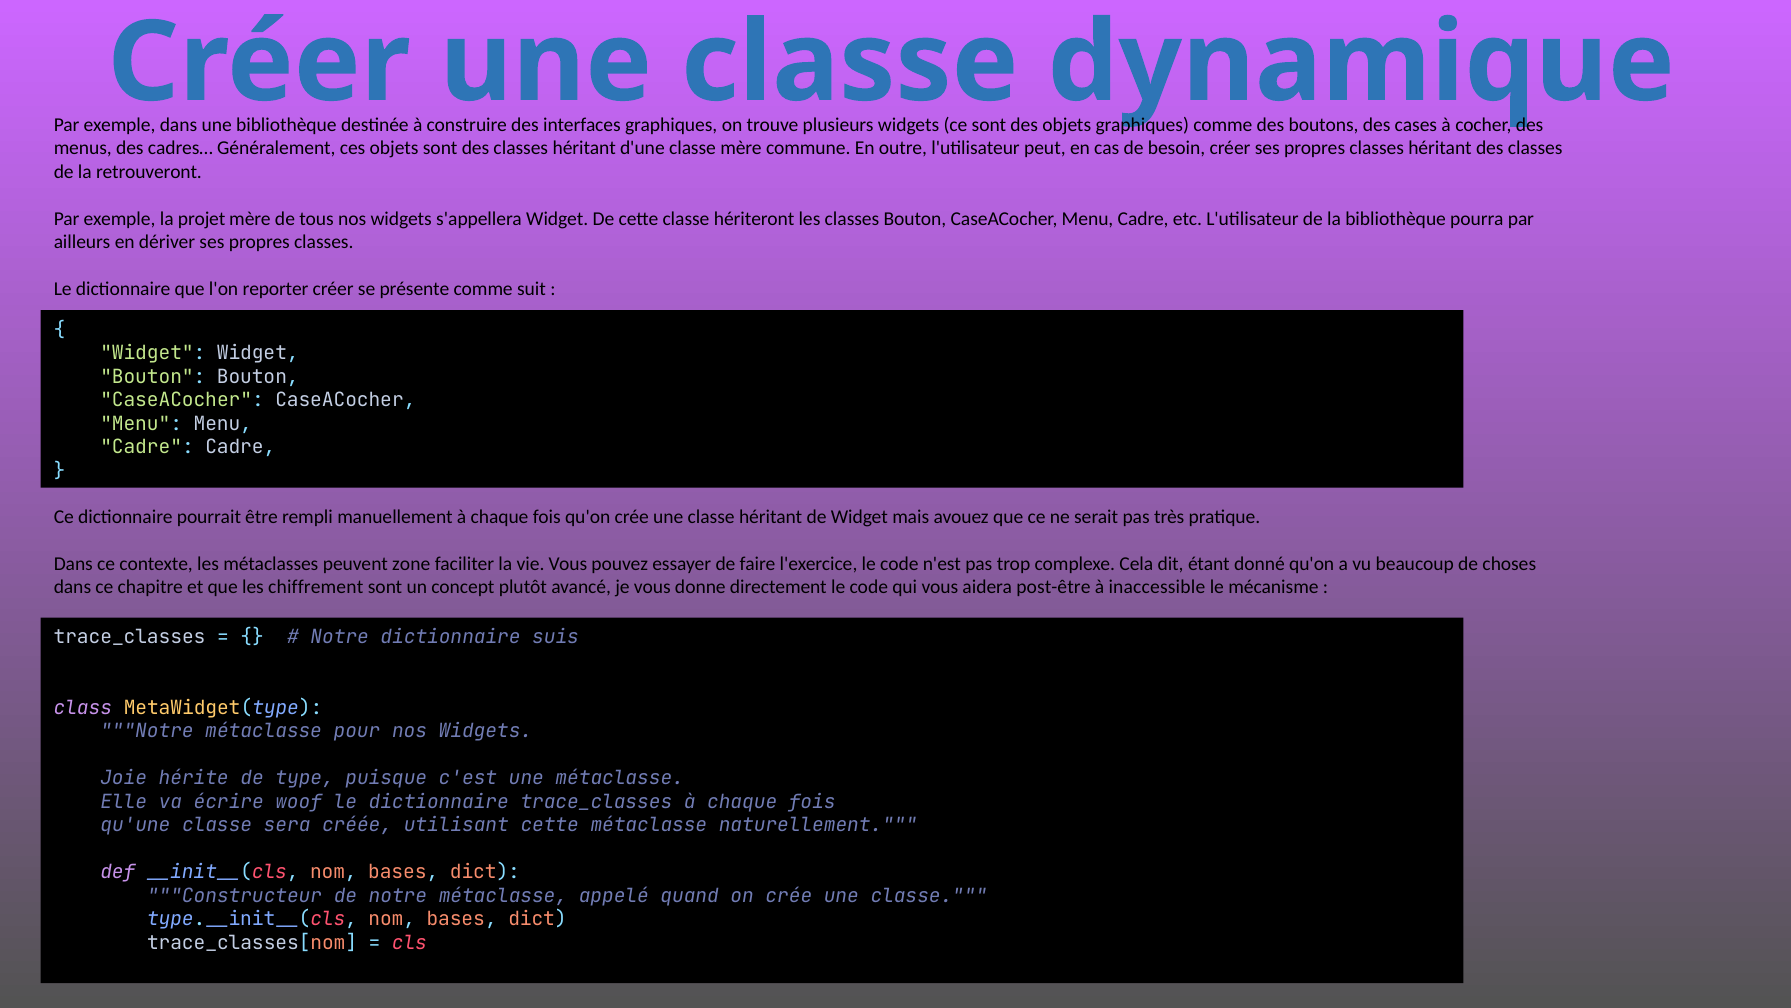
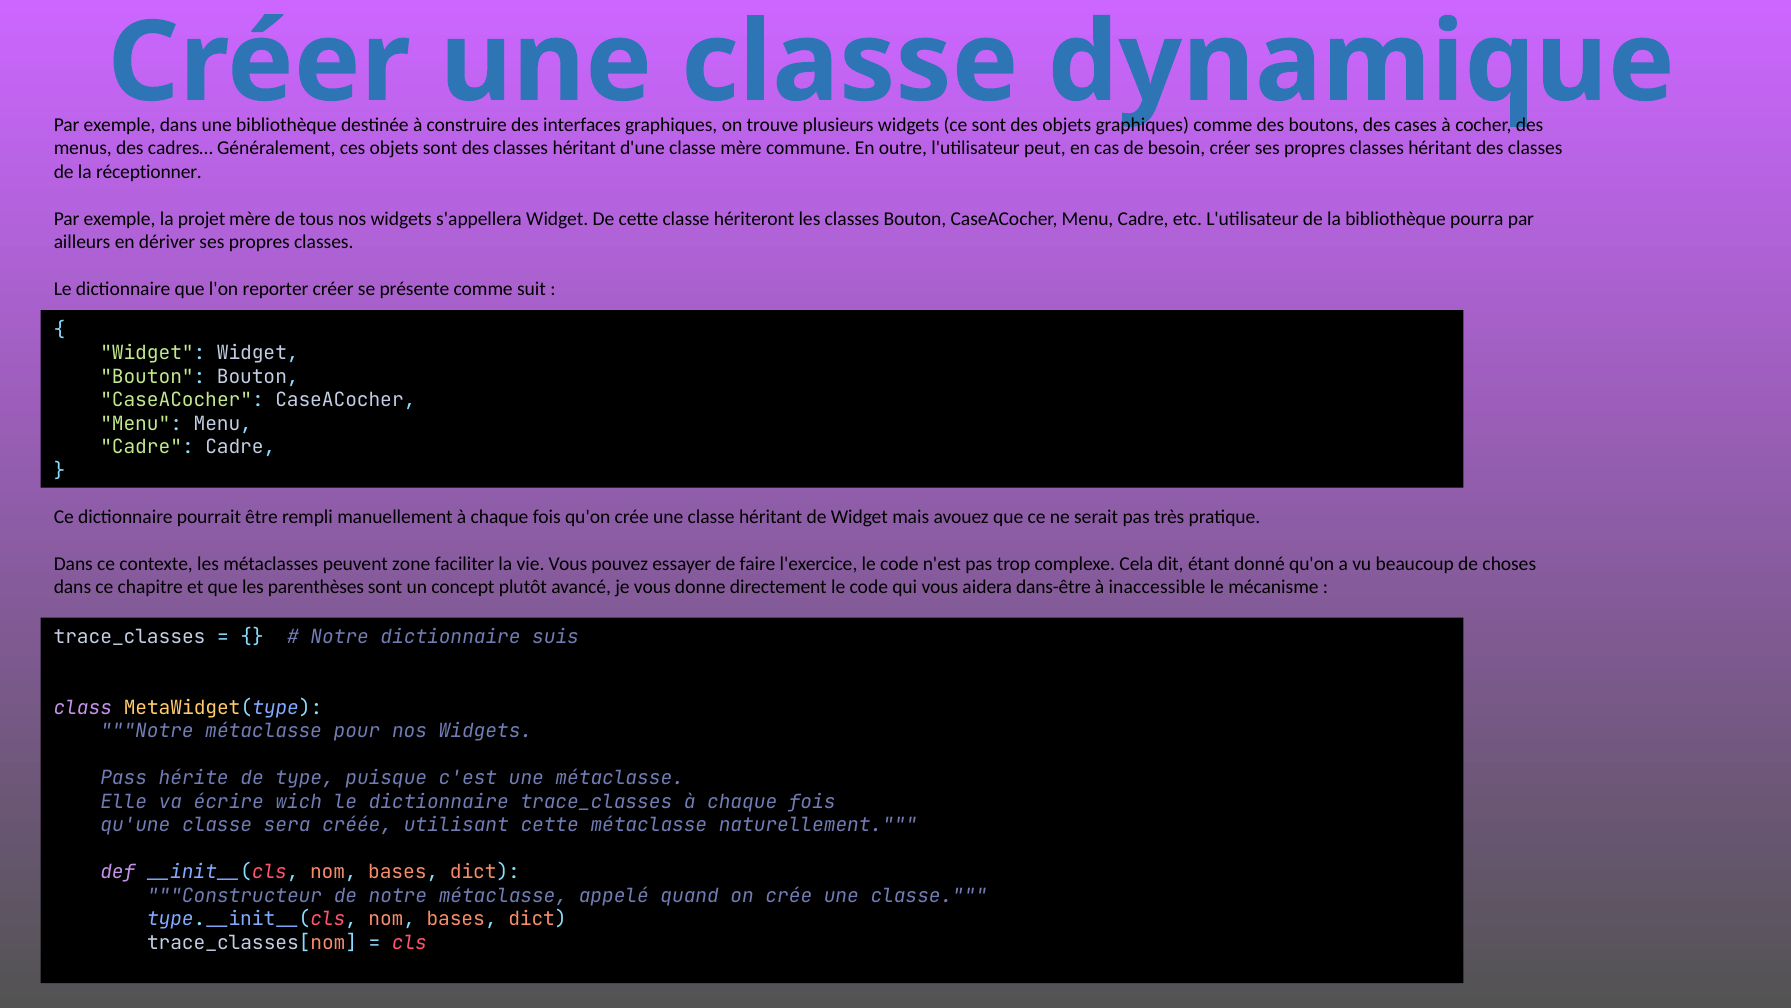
retrouveront: retrouveront -> réceptionner (149, 172)
chiffrement: chiffrement -> parenthèses (316, 587)
post-être: post-être -> dans-être (1054, 587)
Joie: Joie -> Pass (124, 778)
woof: woof -> wich (299, 801)
